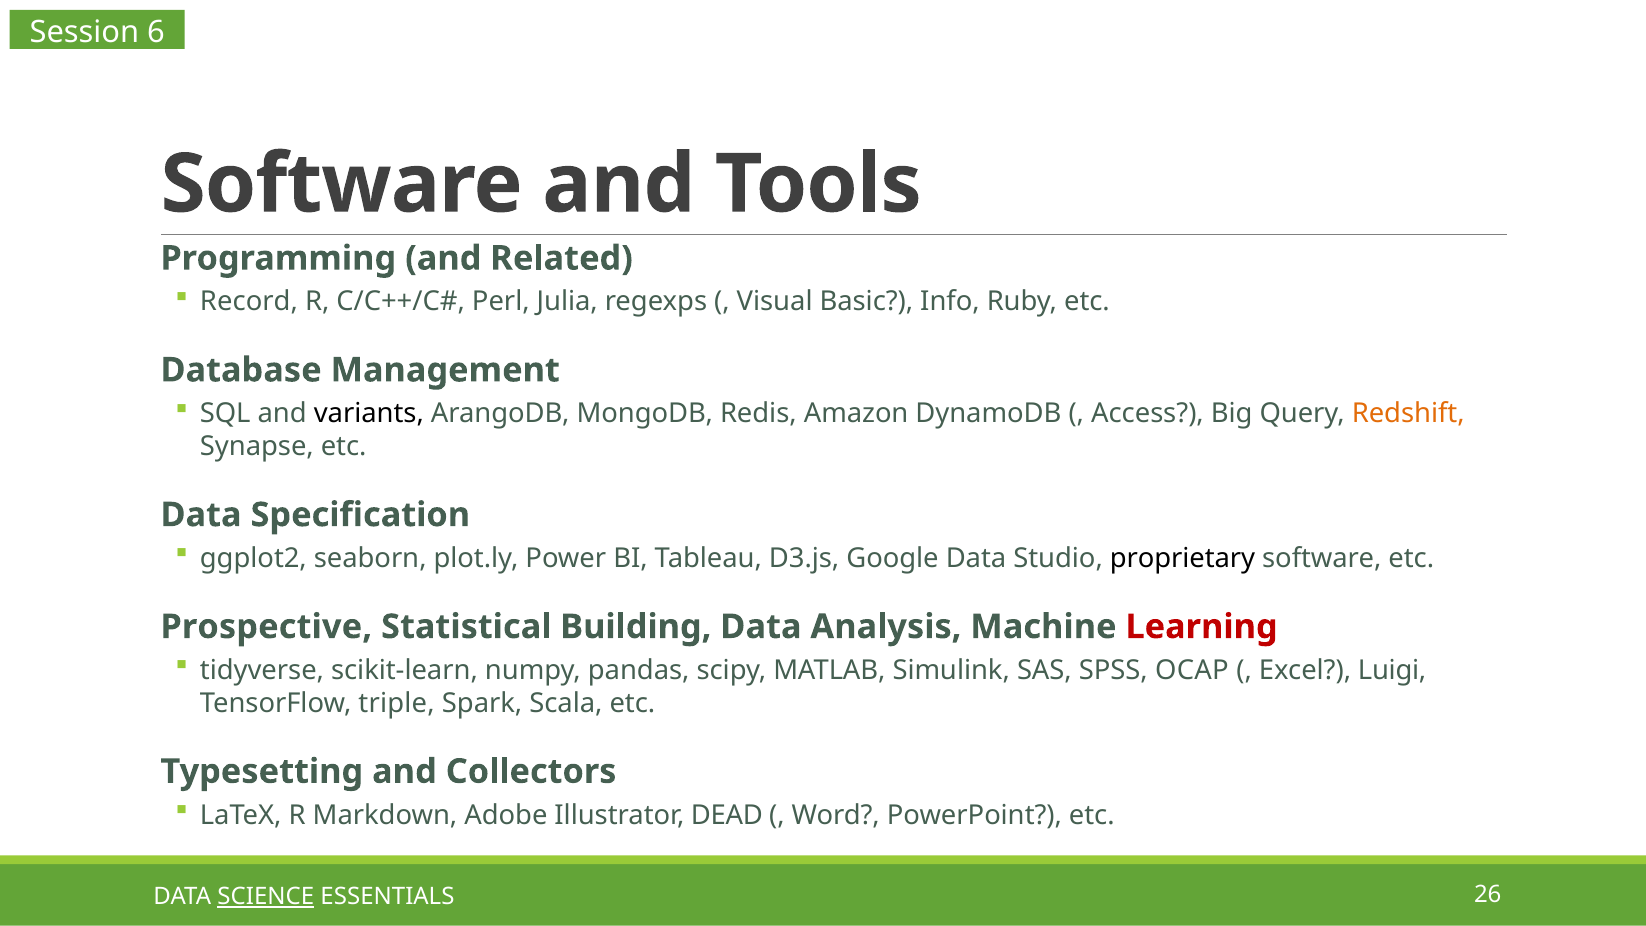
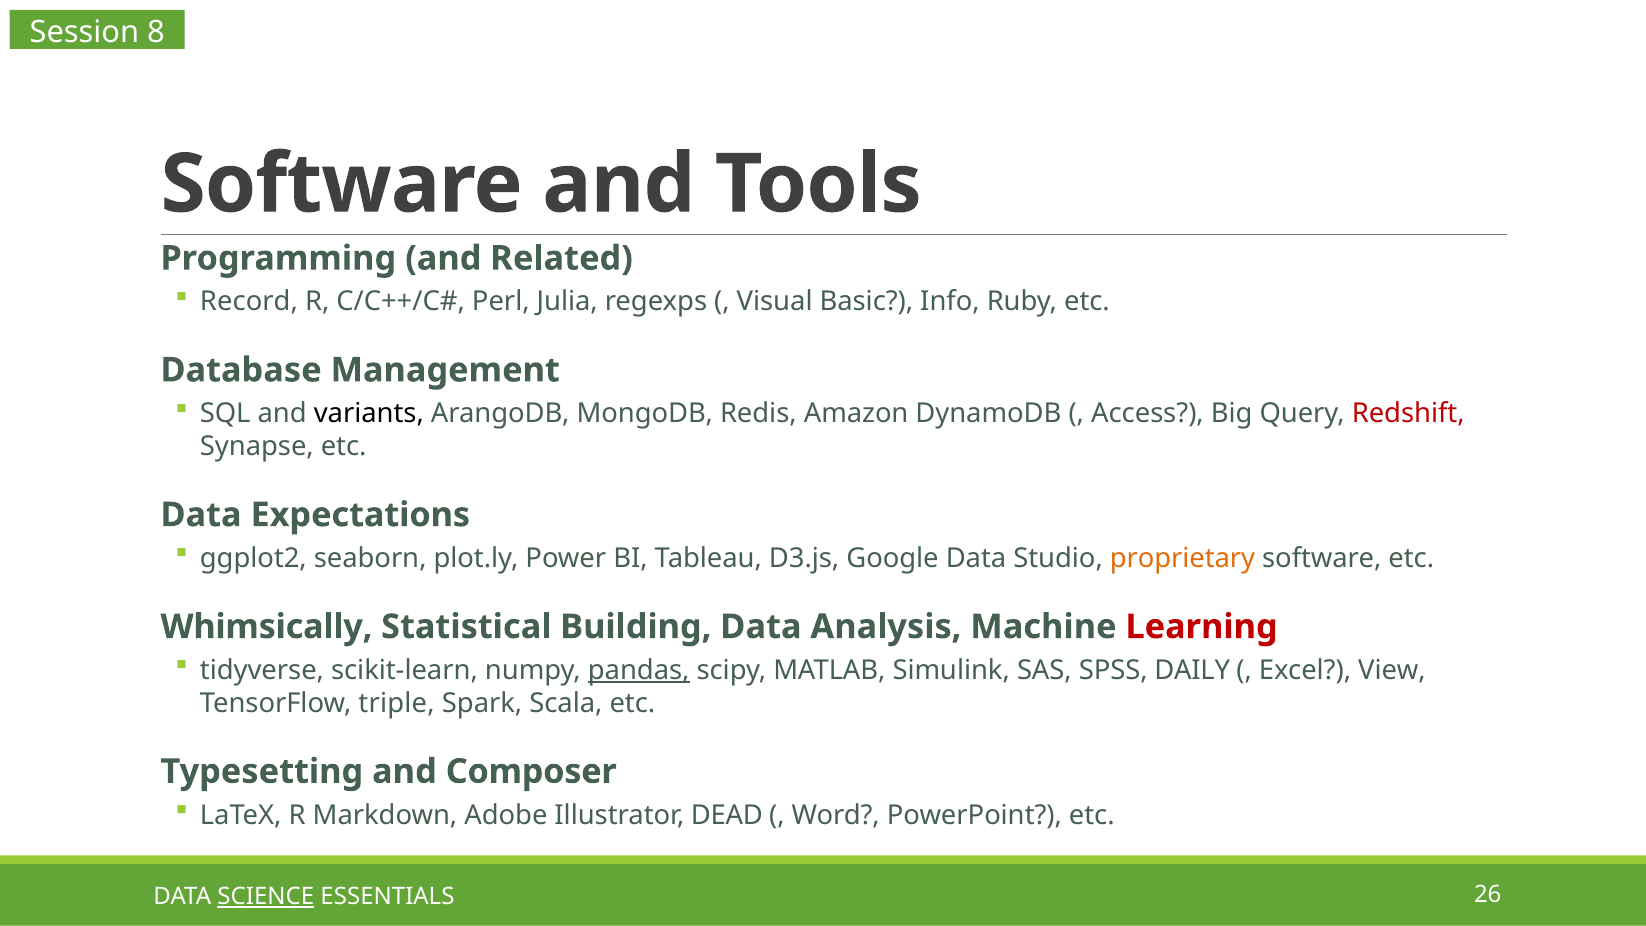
6: 6 -> 8 (156, 32)
Redshift colour: orange -> red (1408, 414)
Specification: Specification -> Expectations (360, 515)
proprietary colour: black -> orange (1182, 558)
Prospective: Prospective -> Whimsically (266, 627)
pandas underline: none -> present (639, 670)
OCAP: OCAP -> DAILY (1192, 670)
Luigi: Luigi -> View (1392, 670)
Collectors: Collectors -> Composer (531, 771)
